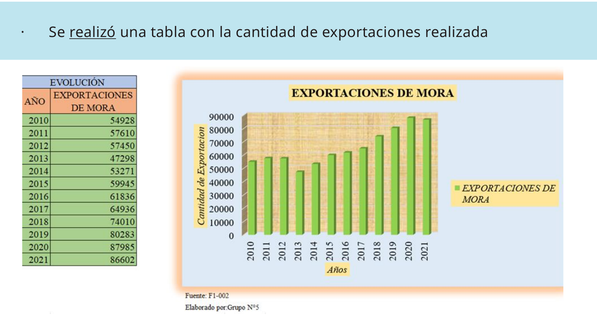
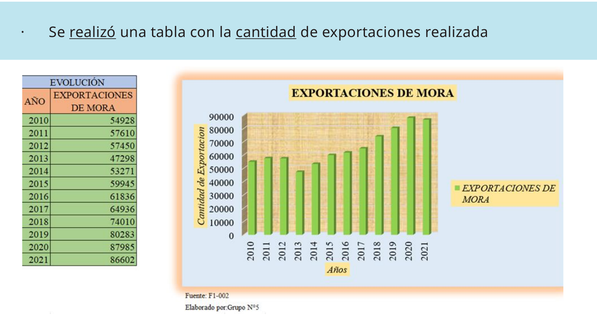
cantidad underline: none -> present (266, 32)
